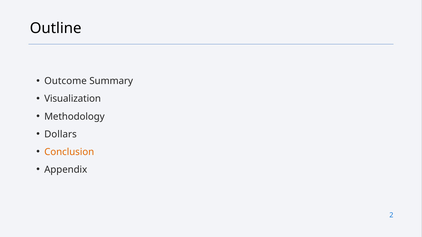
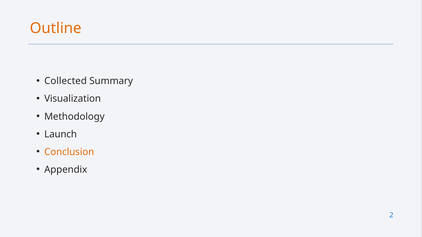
Outline colour: black -> orange (56, 28)
Outcome: Outcome -> Collected (66, 81)
Dollars: Dollars -> Launch (61, 134)
